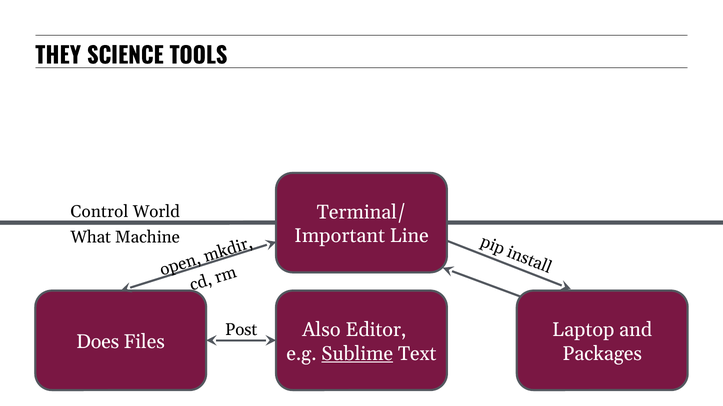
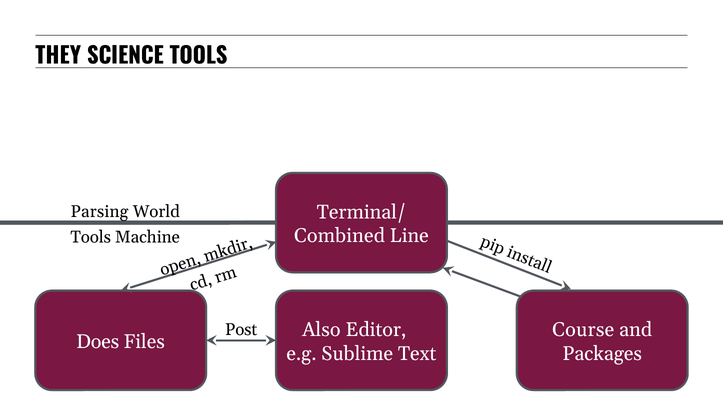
Control: Control -> Parsing (99, 212)
Important: Important -> Combined (340, 236)
What: What -> Tools (91, 237)
Laptop: Laptop -> Course (583, 330)
Sublime underline: present -> none (357, 354)
